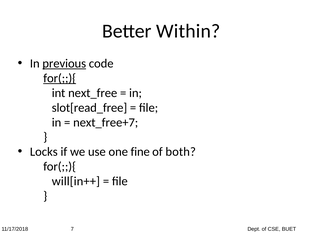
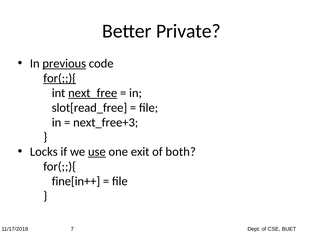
Within: Within -> Private (188, 31)
next_free underline: none -> present (93, 93)
next_free+7: next_free+7 -> next_free+3 (106, 123)
use underline: none -> present (97, 152)
fine: fine -> exit (140, 152)
will[in++: will[in++ -> fine[in++ (76, 181)
